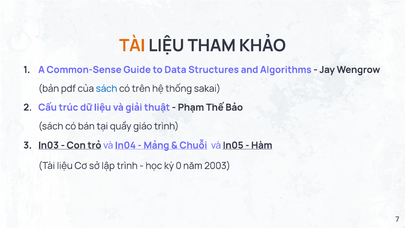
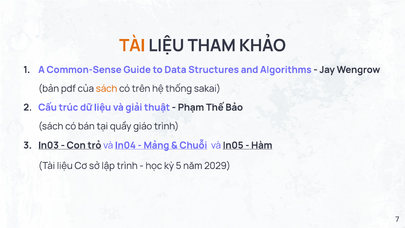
sách colour: blue -> orange (106, 89)
0: 0 -> 5 (179, 166)
2003: 2003 -> 2029 (217, 166)
